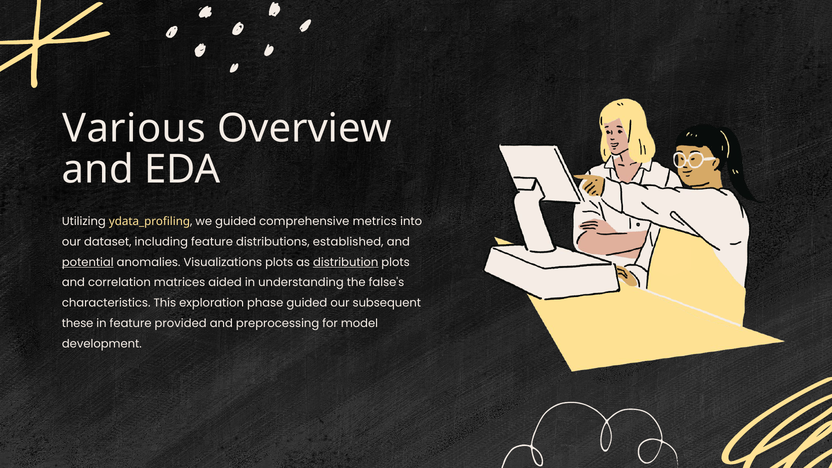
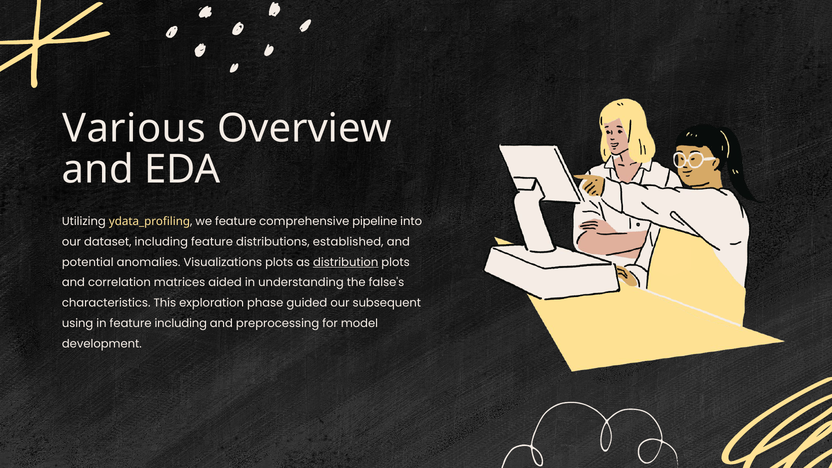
we guided: guided -> feature (236, 221)
metrics: metrics -> pipeline (375, 221)
potential underline: present -> none (88, 262)
these: these -> using (78, 324)
feature provided: provided -> including (181, 324)
